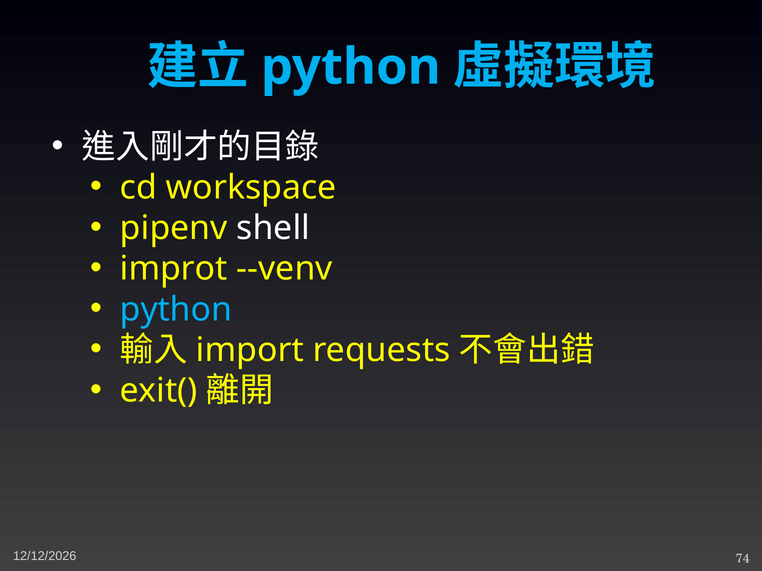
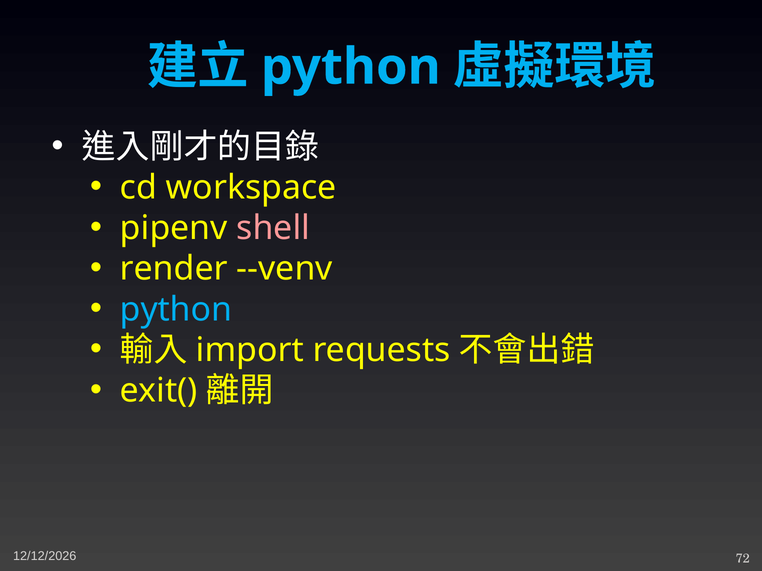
shell colour: white -> pink (273, 228)
improt: improt -> render (174, 269)
74: 74 -> 72 (743, 559)
